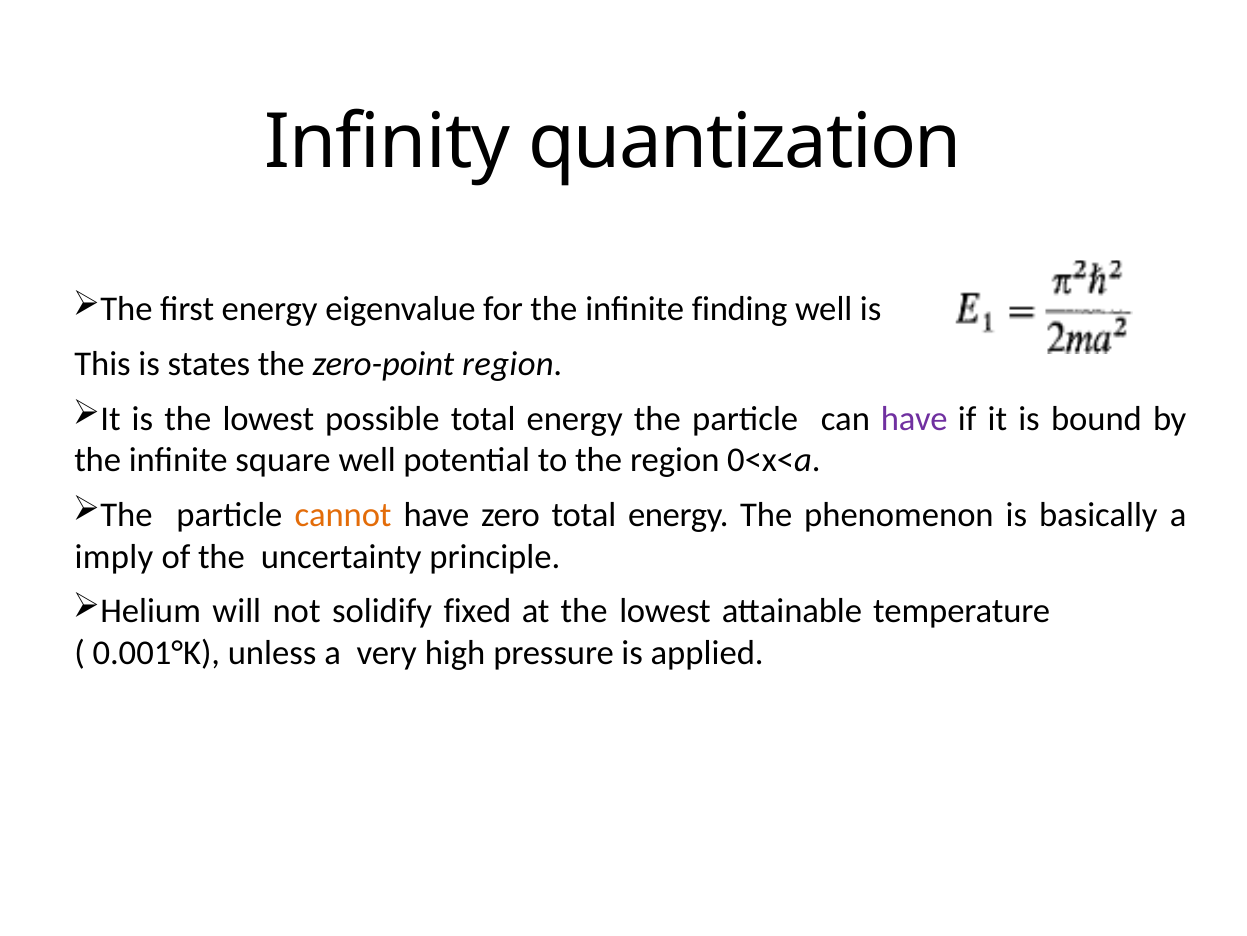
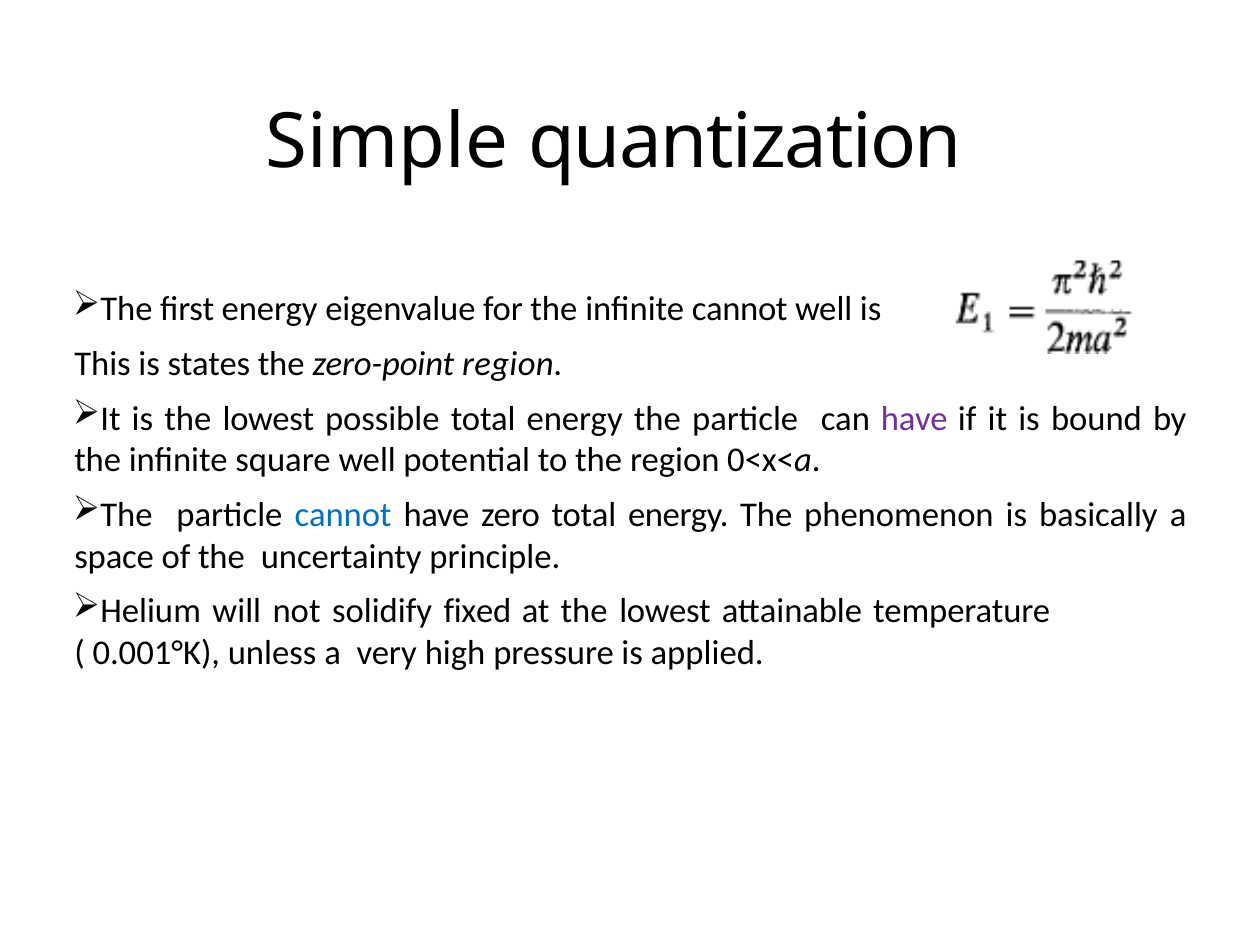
Infinity: Infinity -> Simple (387, 142)
infinite finding: finding -> cannot (740, 309)
cannot colour: orange -> blue (343, 515)
imply: imply -> space (114, 556)
